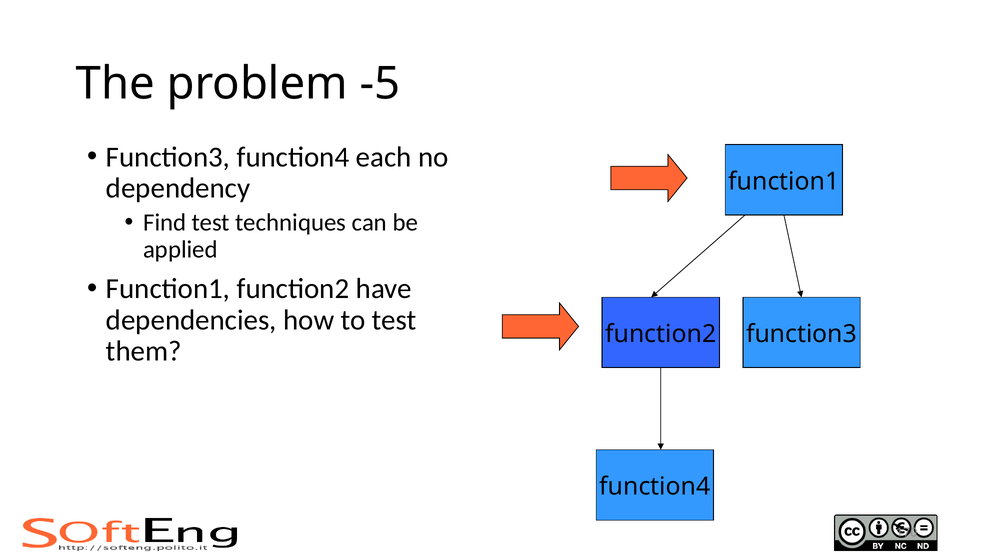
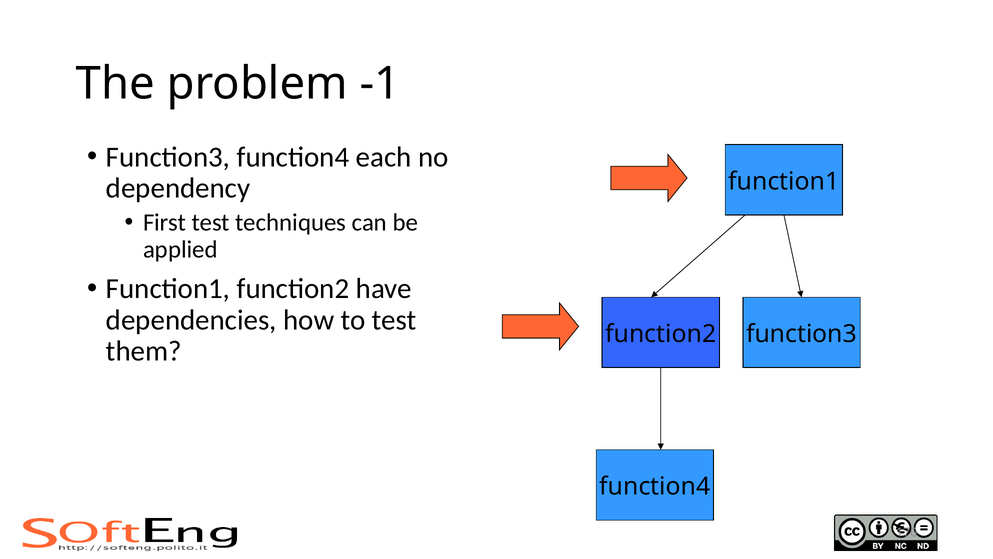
-5: -5 -> -1 (380, 83)
Find: Find -> First (165, 222)
